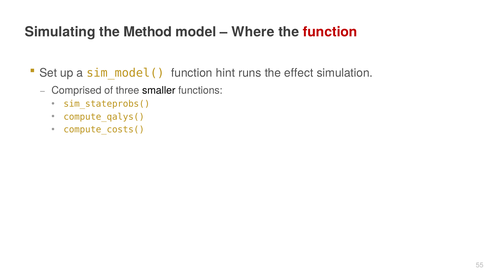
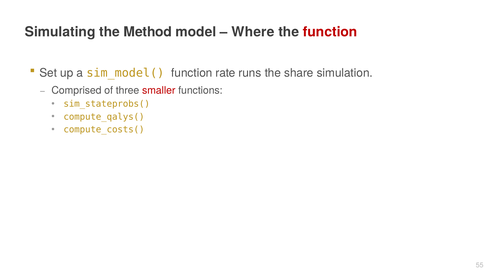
hint: hint -> rate (226, 73)
effect: effect -> share (299, 73)
smaller colour: black -> red (159, 90)
